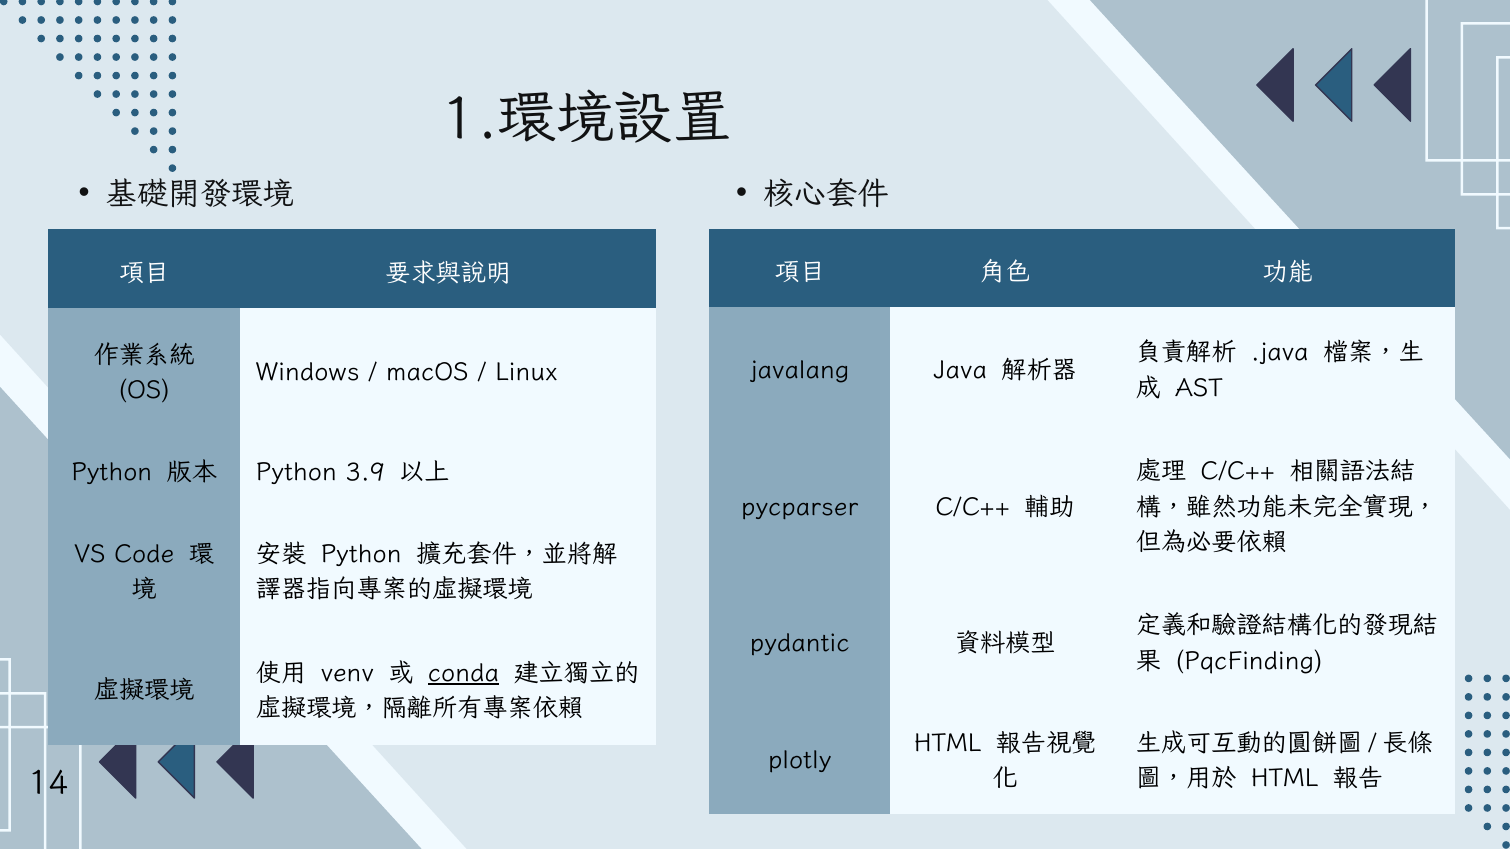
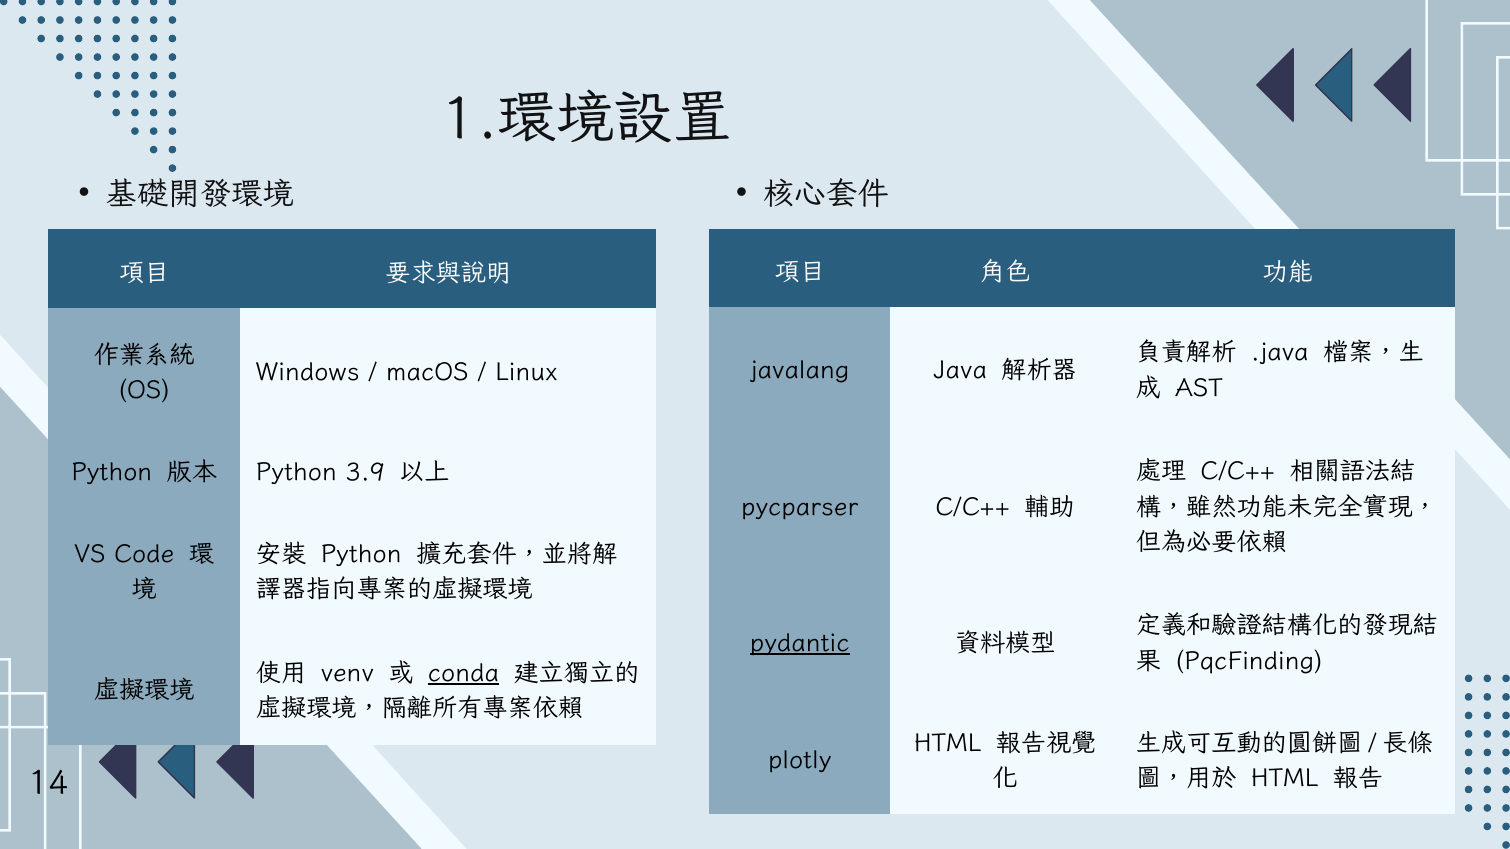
pydantic underline: none -> present (800, 643)
